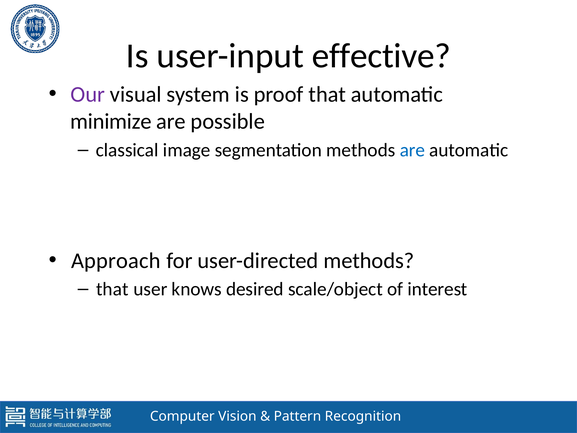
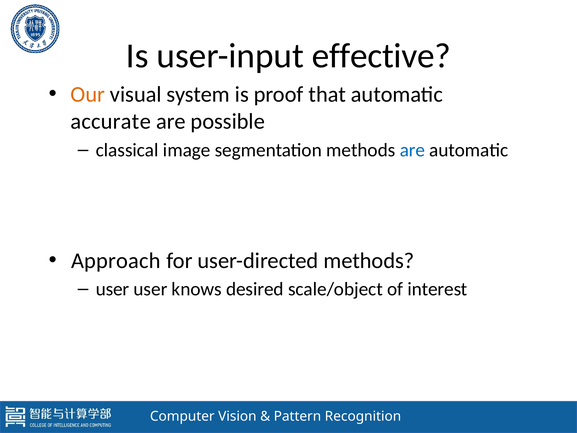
Our colour: purple -> orange (88, 94)
minimize: minimize -> accurate (111, 121)
that: that -> user (113, 289)
